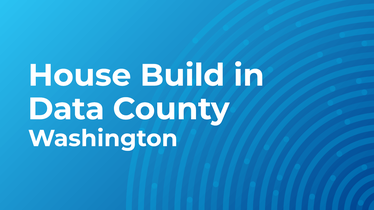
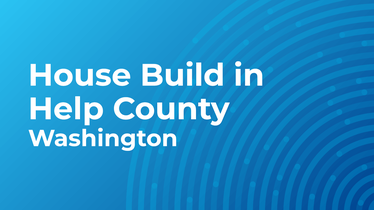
Data: Data -> Help (66, 109)
